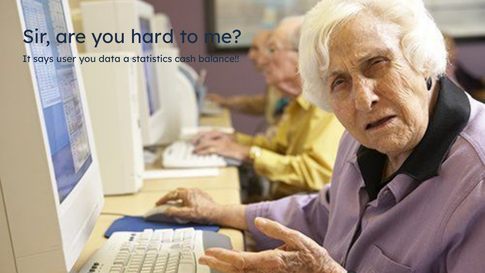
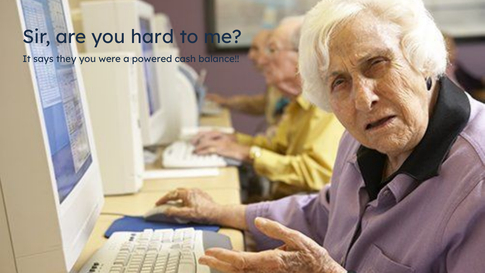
user: user -> they (66, 59)
data: data -> were (110, 59)
statistics: statistics -> powered (152, 59)
